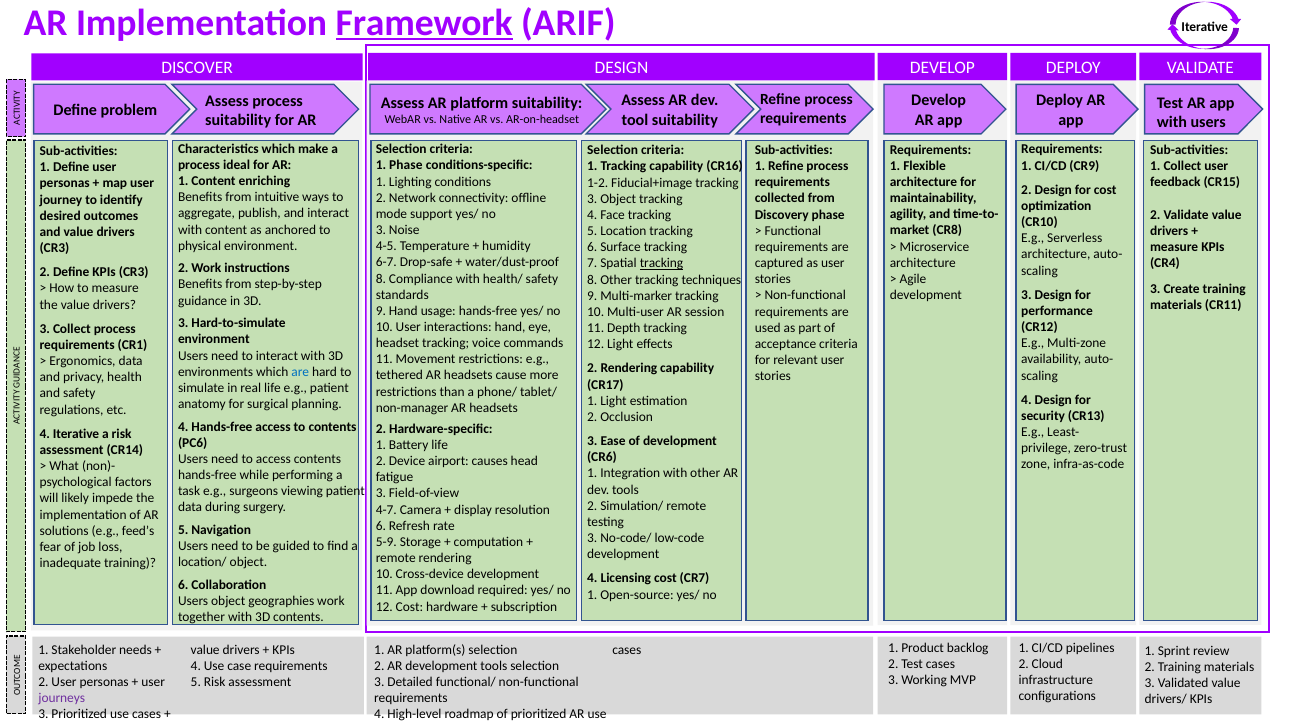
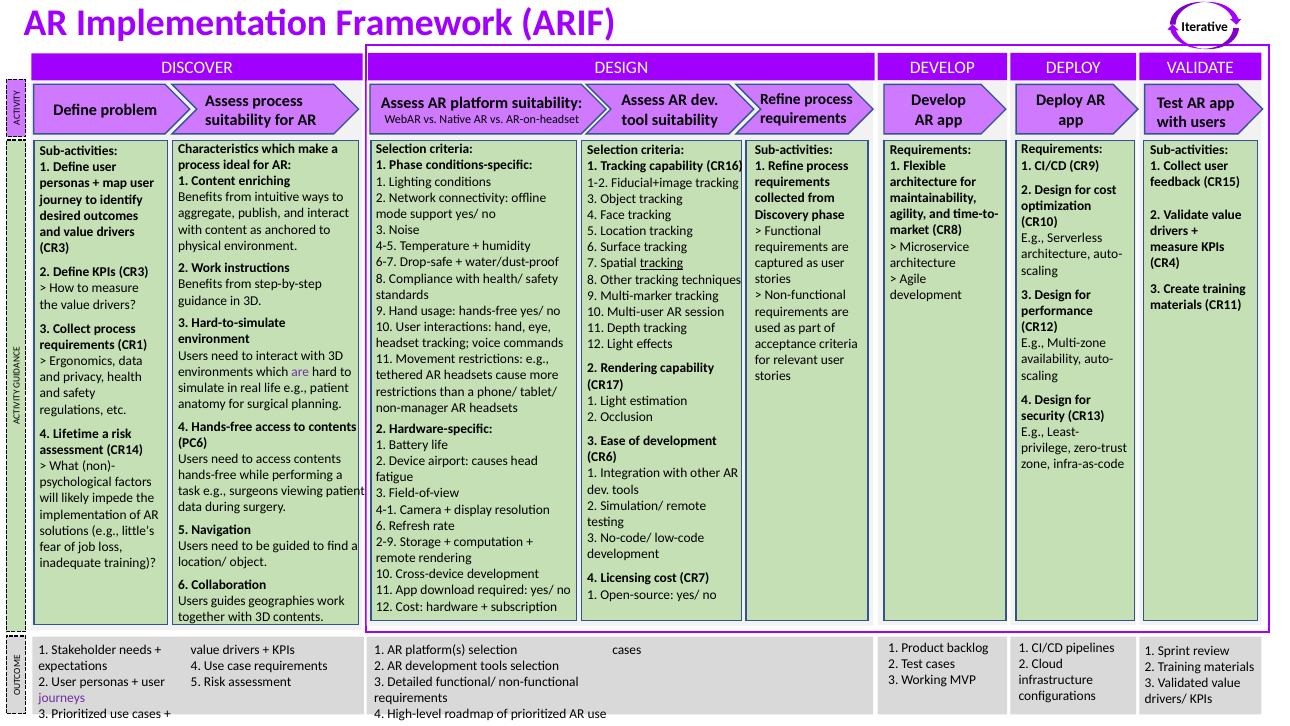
Framework underline: present -> none (424, 23)
are colour: blue -> purple (300, 372)
4 Iterative: Iterative -> Lifetime (76, 434)
4-7: 4-7 -> 4-1 (386, 509)
feed’s: feed’s -> little’s (138, 531)
5-9: 5-9 -> 2-9 (386, 542)
Users object: object -> guides (228, 601)
